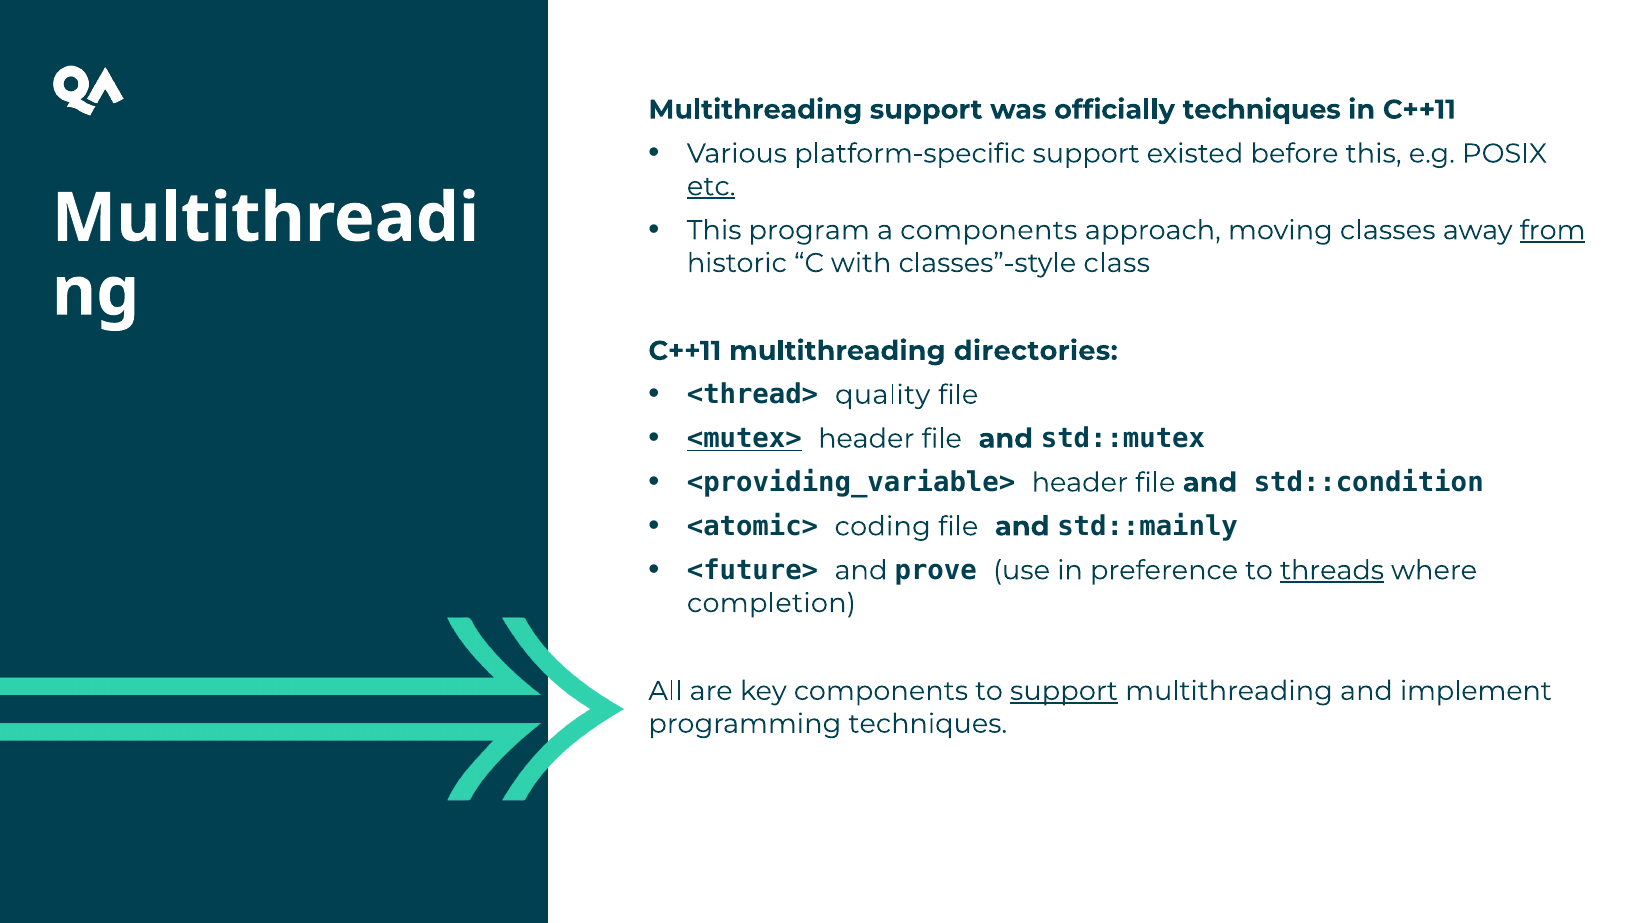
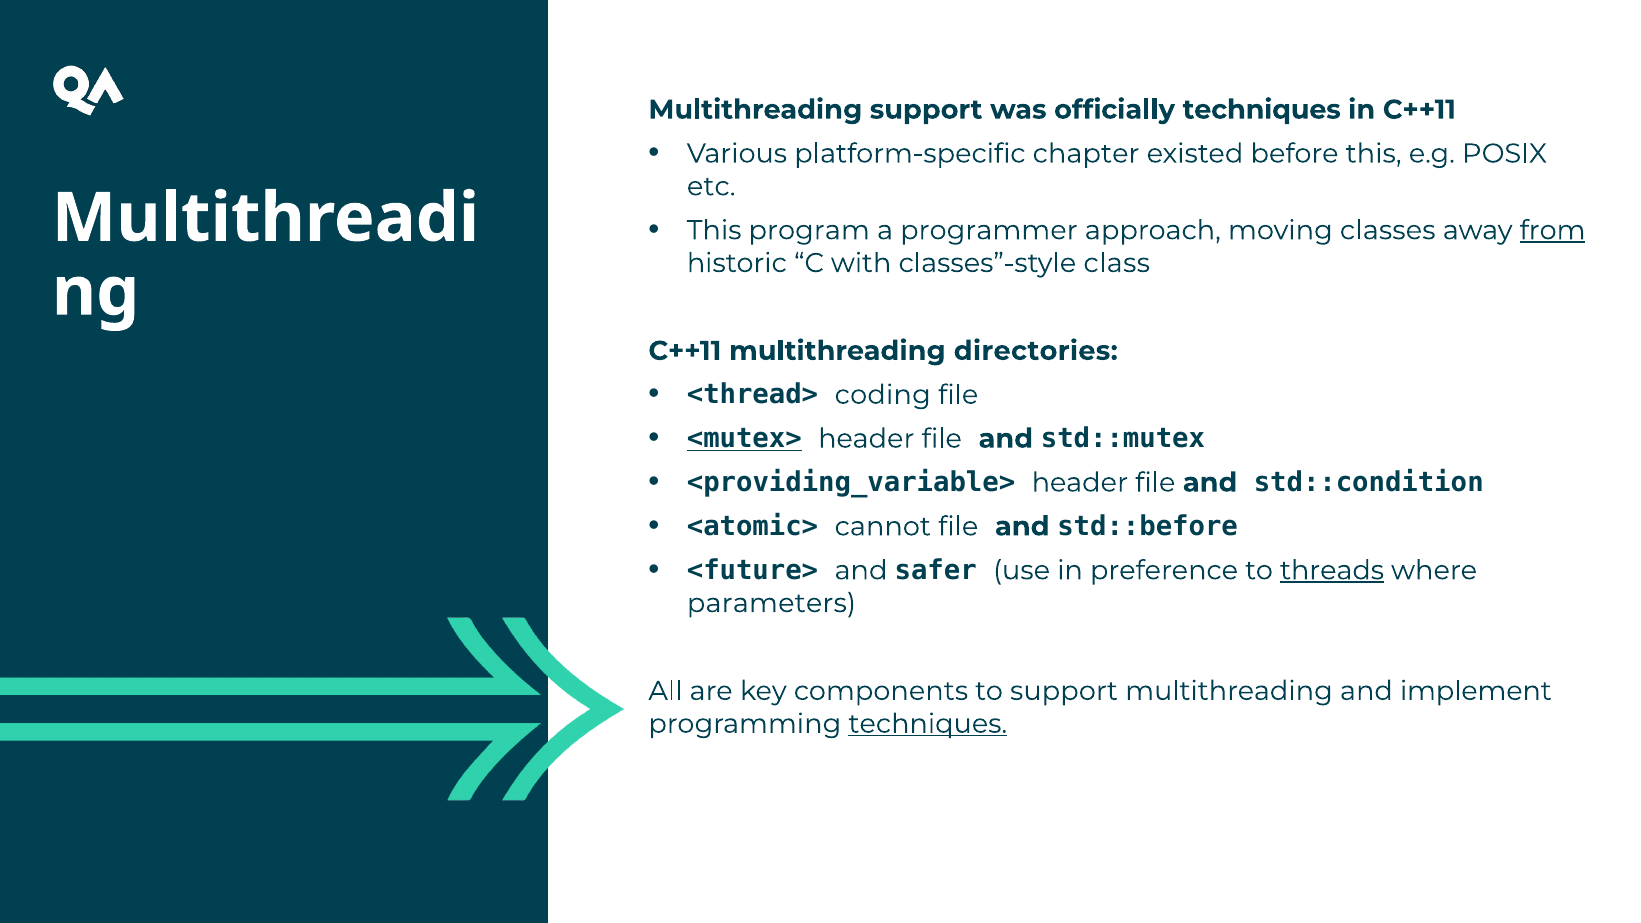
platform-specific support: support -> chapter (1086, 154)
etc underline: present -> none (711, 186)
a components: components -> programmer (989, 230)
quality: quality -> coding (883, 395)
coding: coding -> cannot (883, 526)
std::mainly: std::mainly -> std::before (1148, 526)
prove: prove -> safer (936, 570)
completion: completion -> parameters (771, 603)
support underline: present -> none (1064, 691)
techniques underline: none -> present (928, 724)
